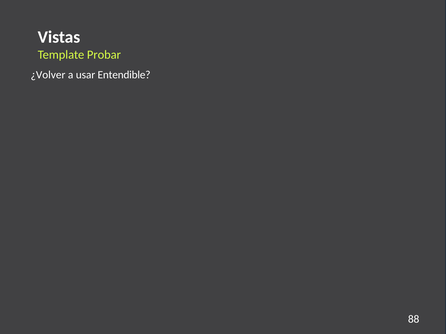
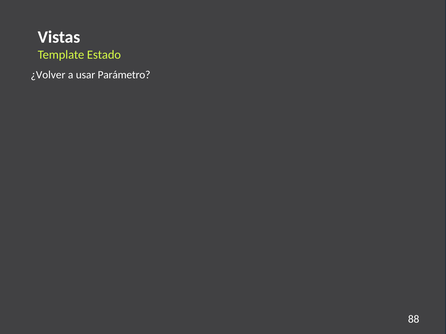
Probar: Probar -> Estado (104, 55)
Entendible: Entendible -> Parámetro (124, 75)
